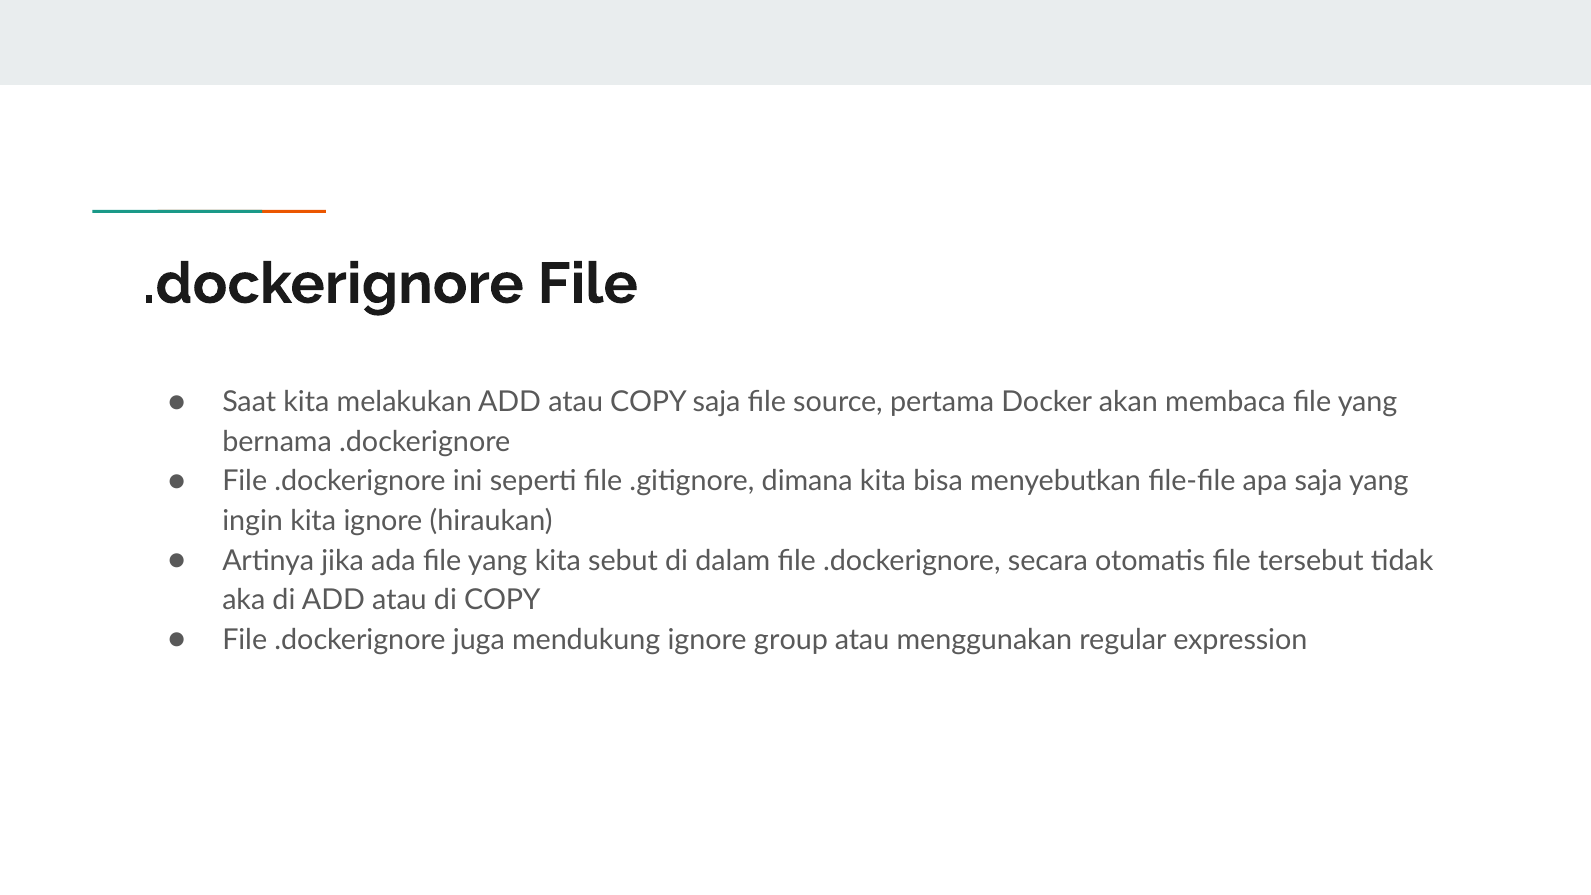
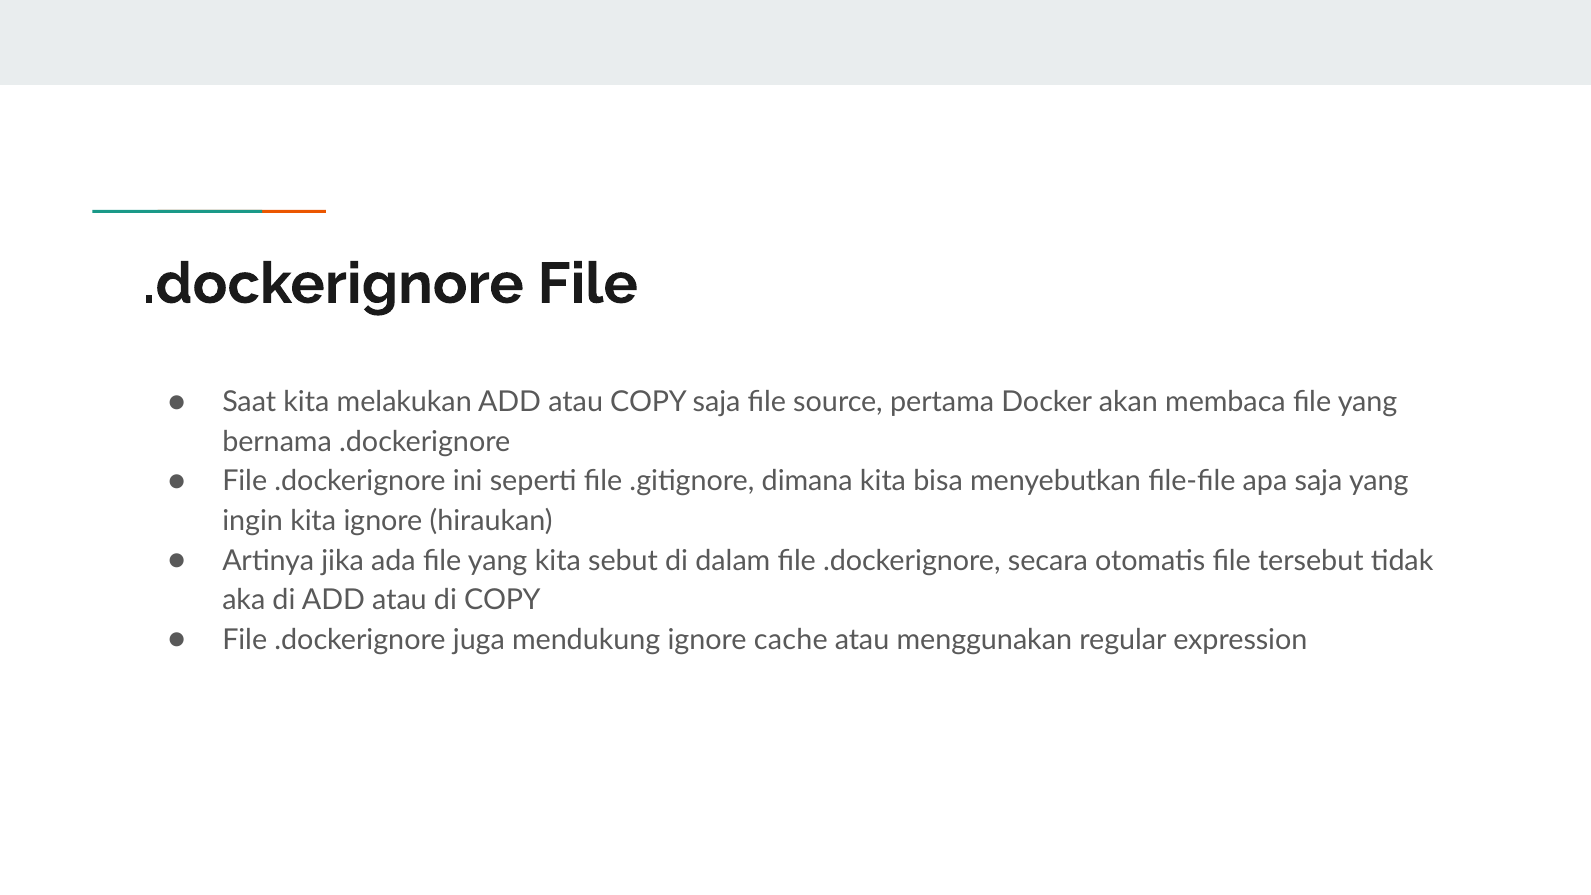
group: group -> cache (791, 640)
